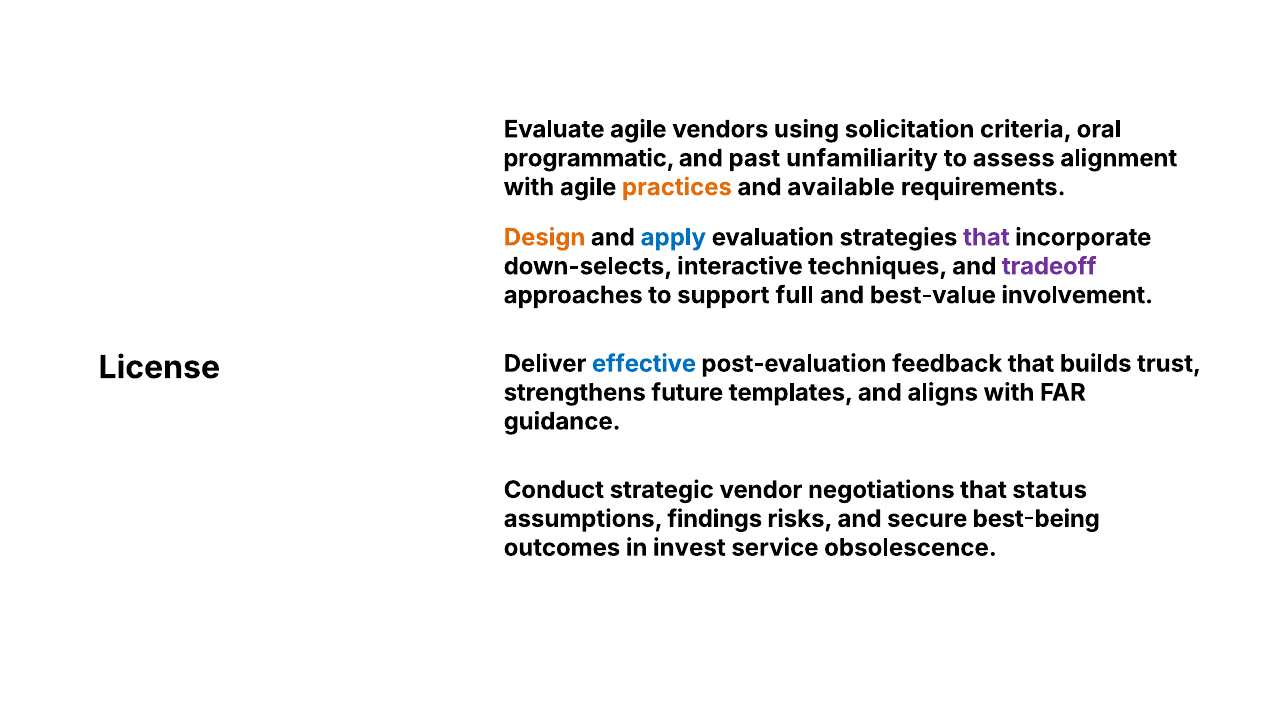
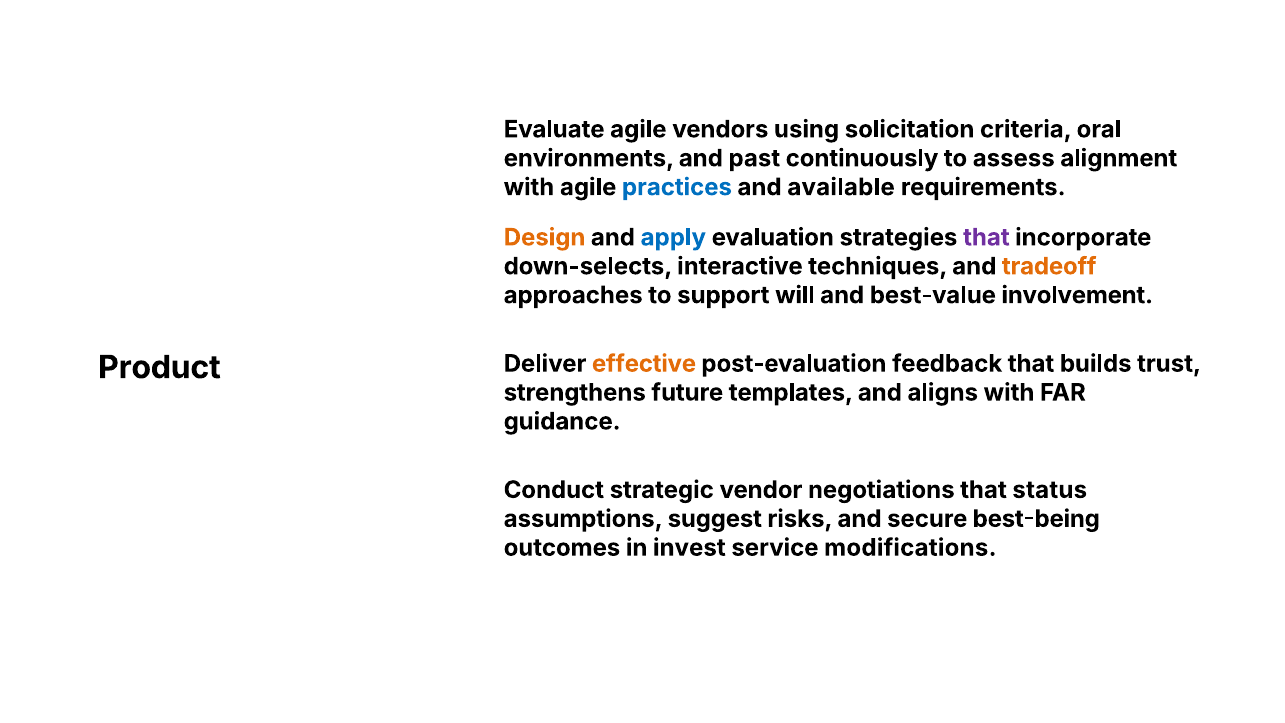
programmatic: programmatic -> environments (589, 158)
unfamiliarity: unfamiliarity -> continuously (862, 158)
practices colour: orange -> blue (677, 187)
tradeoff colour: purple -> orange (1049, 266)
full: full -> will (795, 295)
effective colour: blue -> orange (644, 364)
License: License -> Product (159, 367)
findings: findings -> suggest (715, 519)
obsolescence: obsolescence -> modifications (910, 548)
